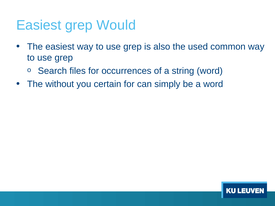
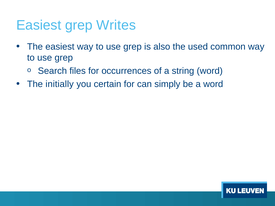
Would: Would -> Writes (116, 25)
without: without -> initially (60, 84)
